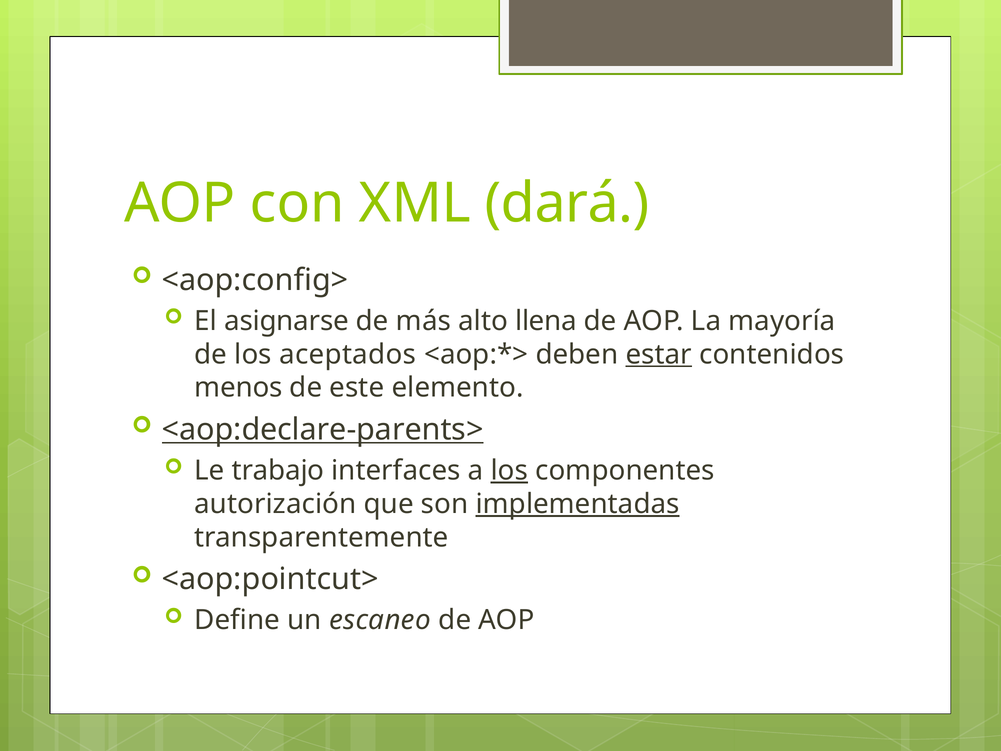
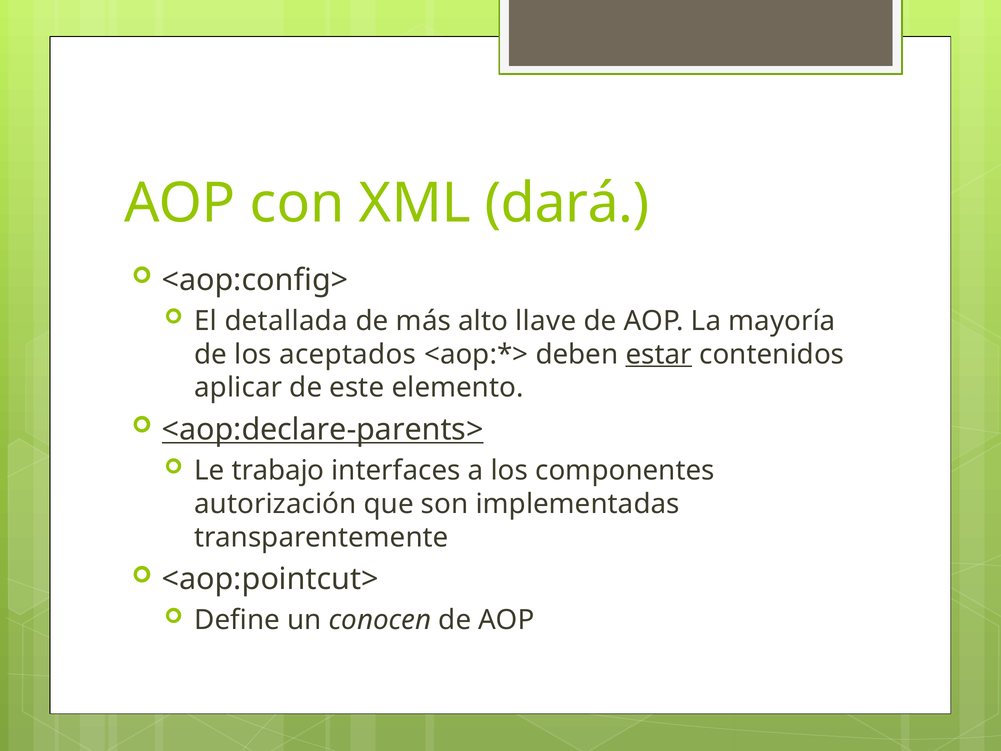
asignarse: asignarse -> detallada (286, 321)
llena: llena -> llave (546, 321)
menos: menos -> aplicar (238, 388)
los underline: present -> none (509, 470)
implementadas underline: present -> none (578, 504)
escaneo: escaneo -> conocen (380, 620)
